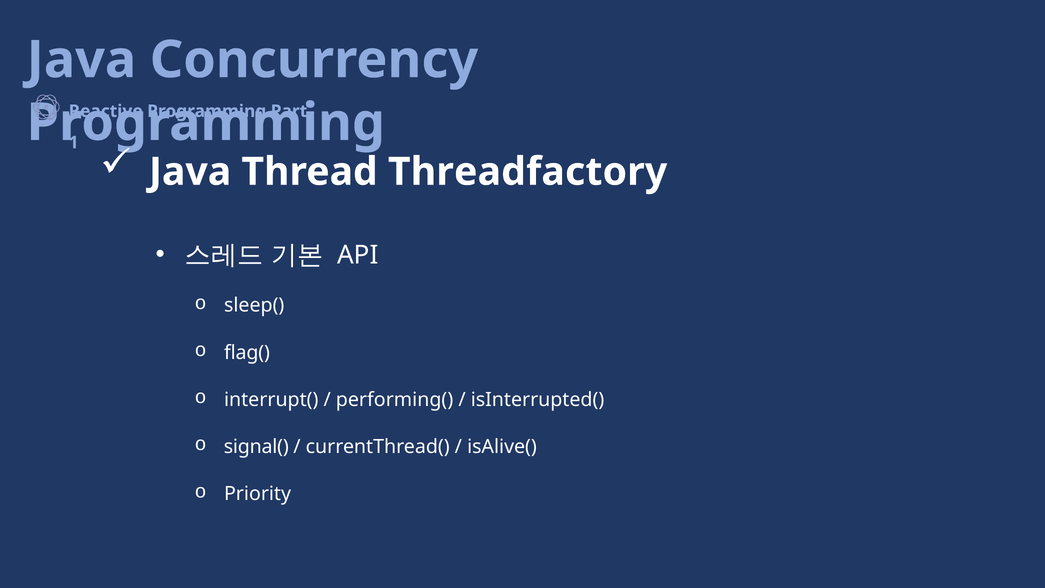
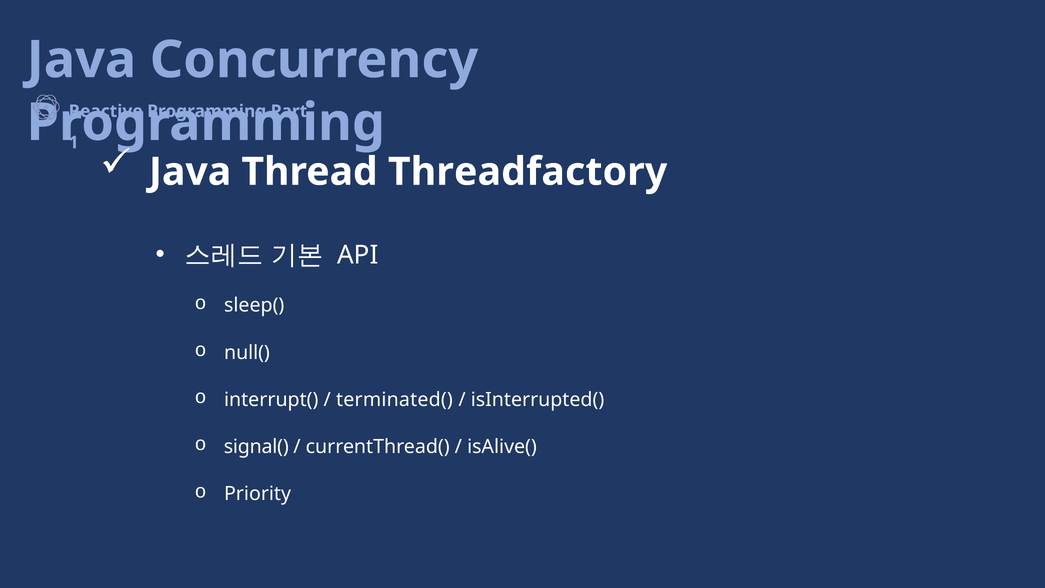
flag(: flag( -> null( (247, 352)
performing(: performing( -> terminated( (394, 399)
